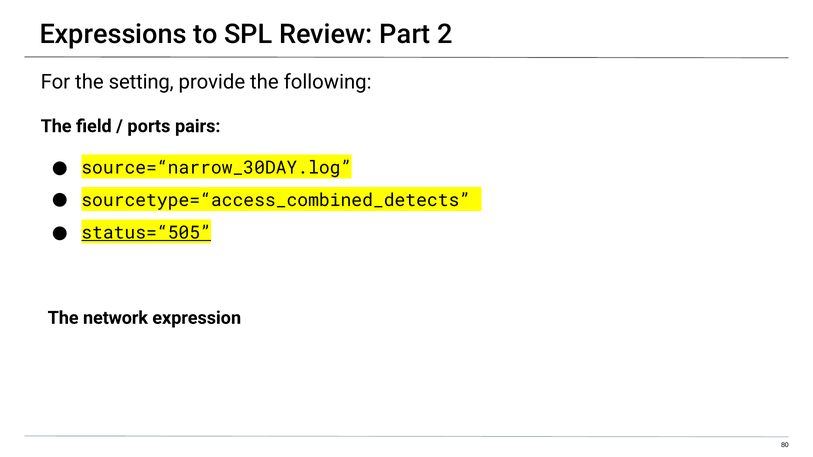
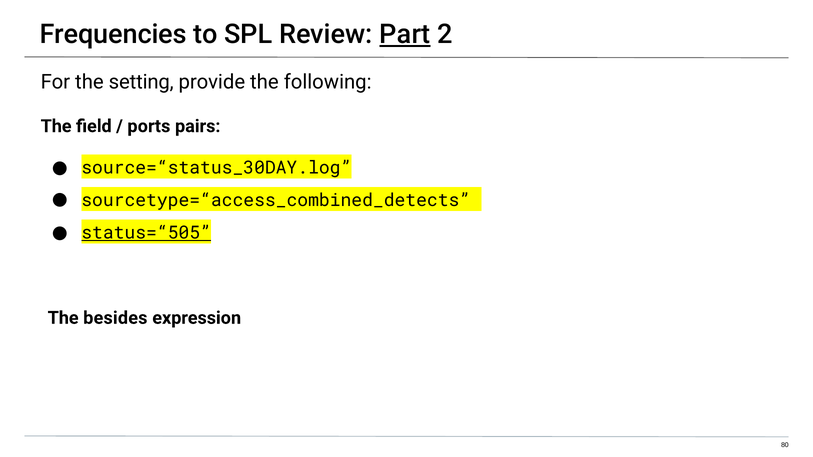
Expressions: Expressions -> Frequencies (113, 34)
Part underline: none -> present (405, 34)
source=“narrow_30DAY.log: source=“narrow_30DAY.log -> source=“status_30DAY.log (216, 168)
network: network -> besides (115, 318)
